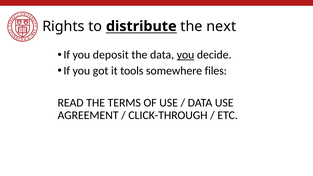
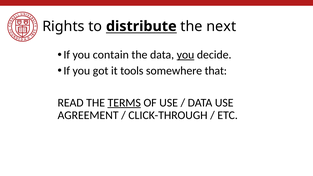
deposit: deposit -> contain (111, 55)
files: files -> that (216, 71)
TERMS underline: none -> present (124, 103)
